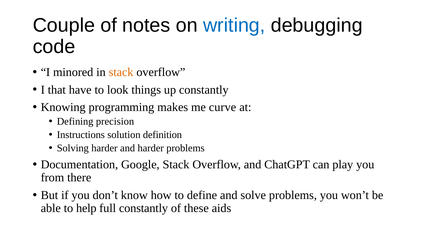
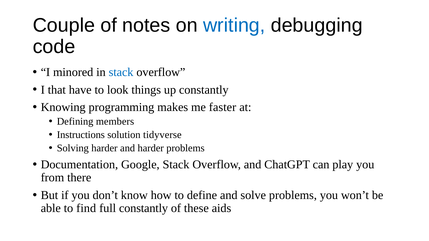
stack colour: orange -> blue (121, 72)
curve: curve -> faster (223, 107)
precision: precision -> members (115, 122)
definition: definition -> tidyverse (162, 135)
help: help -> find (86, 208)
